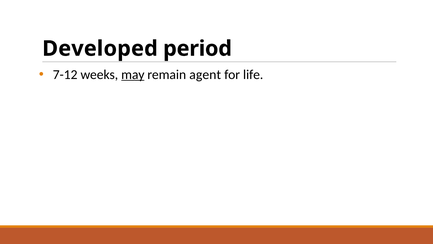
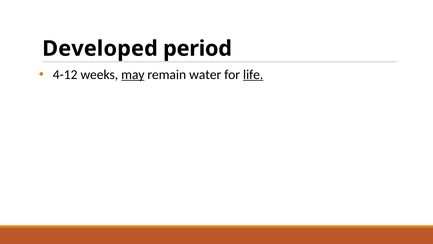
7-12: 7-12 -> 4-12 (65, 74)
agent: agent -> water (205, 74)
life underline: none -> present (253, 74)
